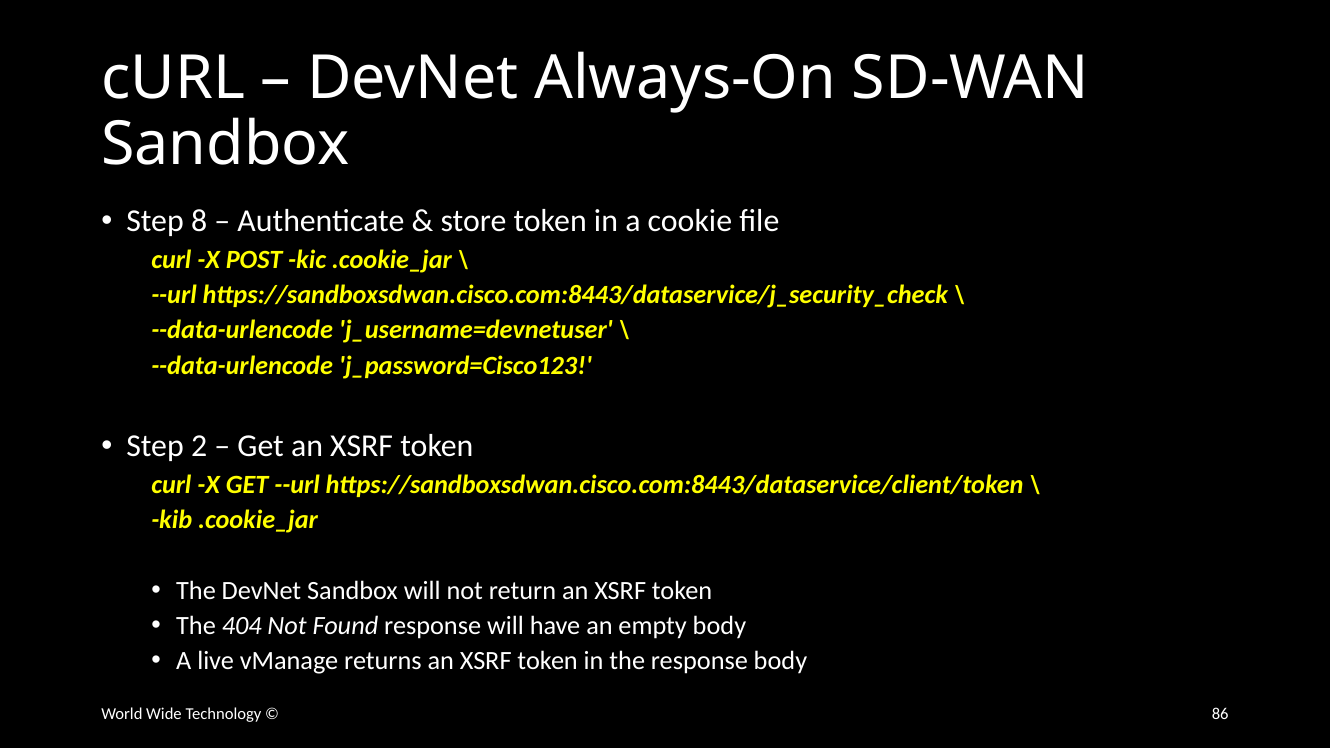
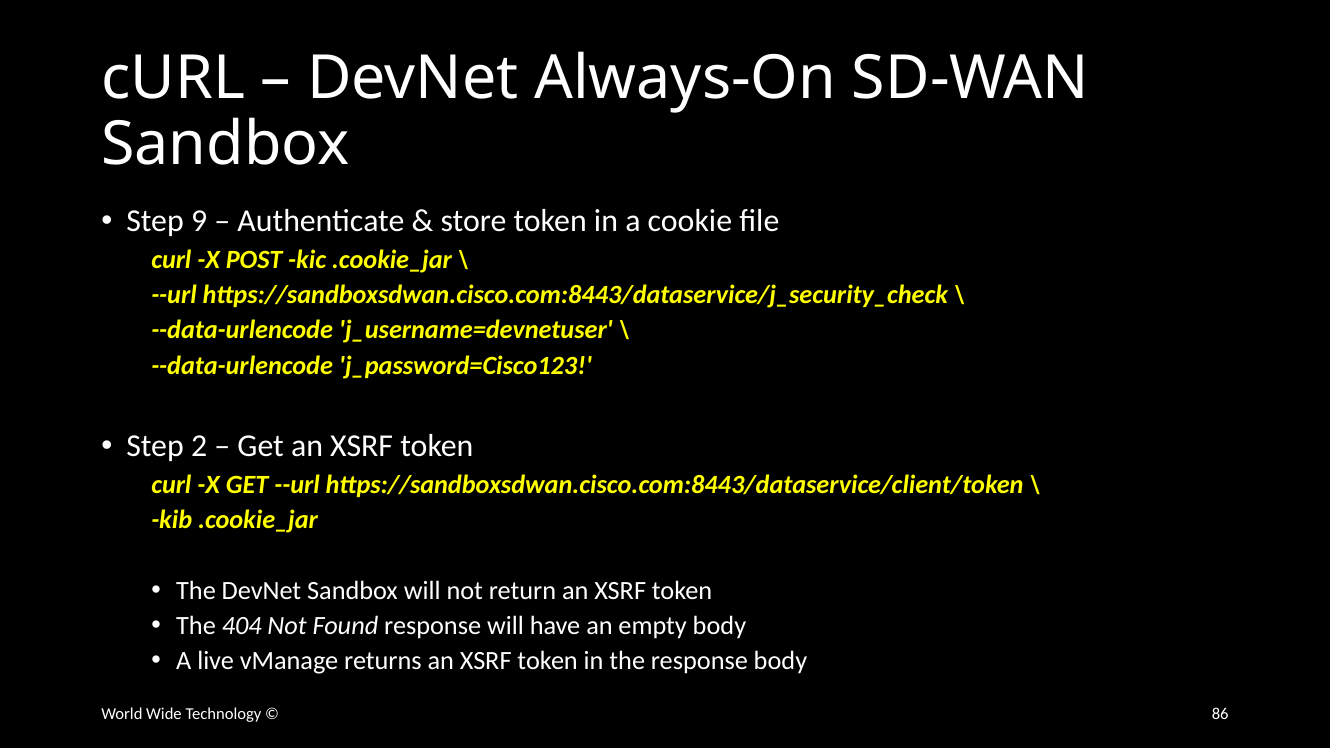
8: 8 -> 9 (199, 221)
